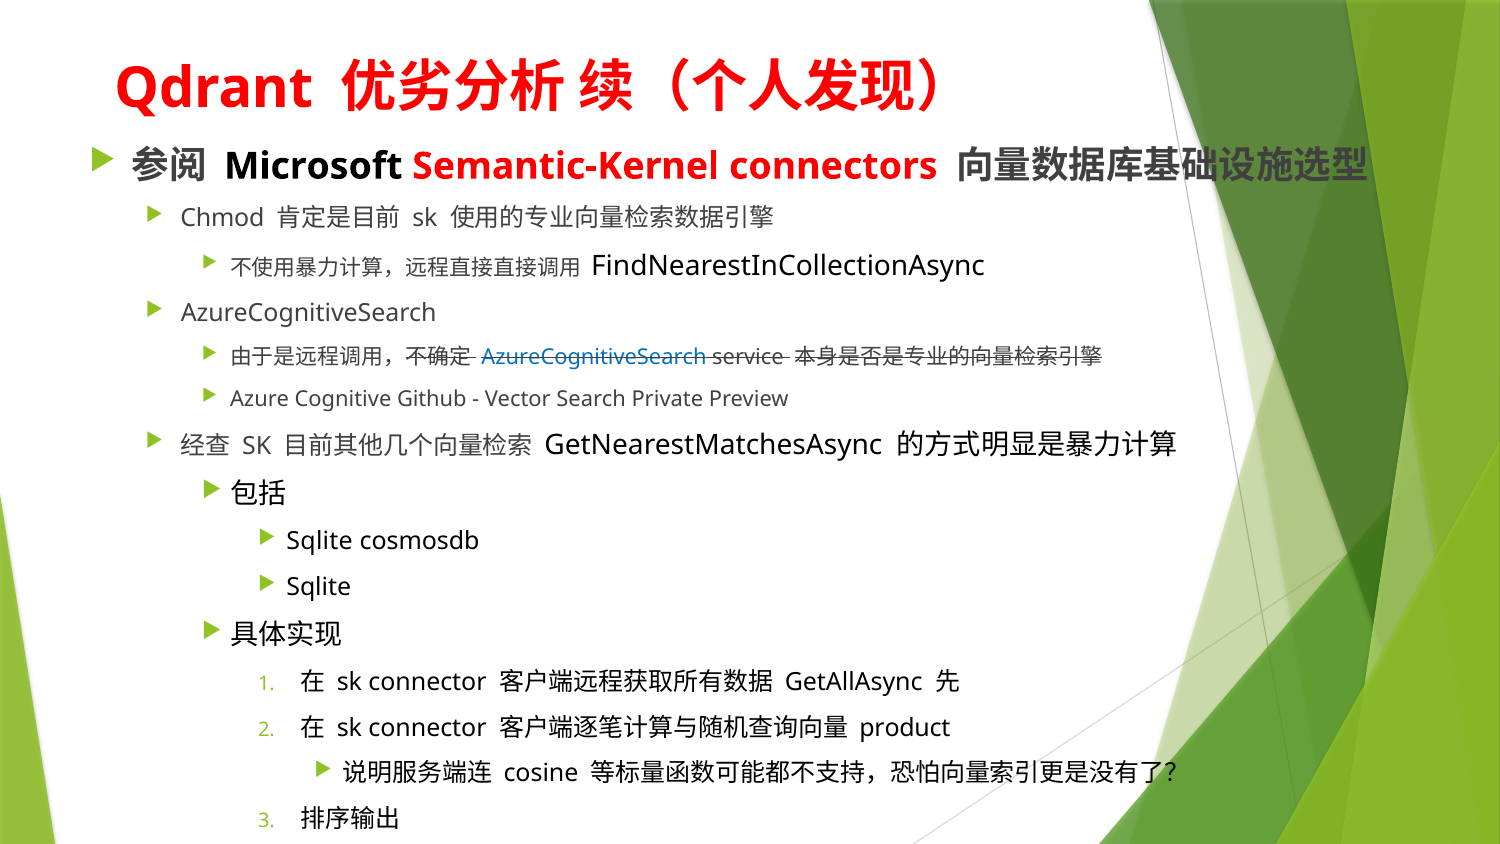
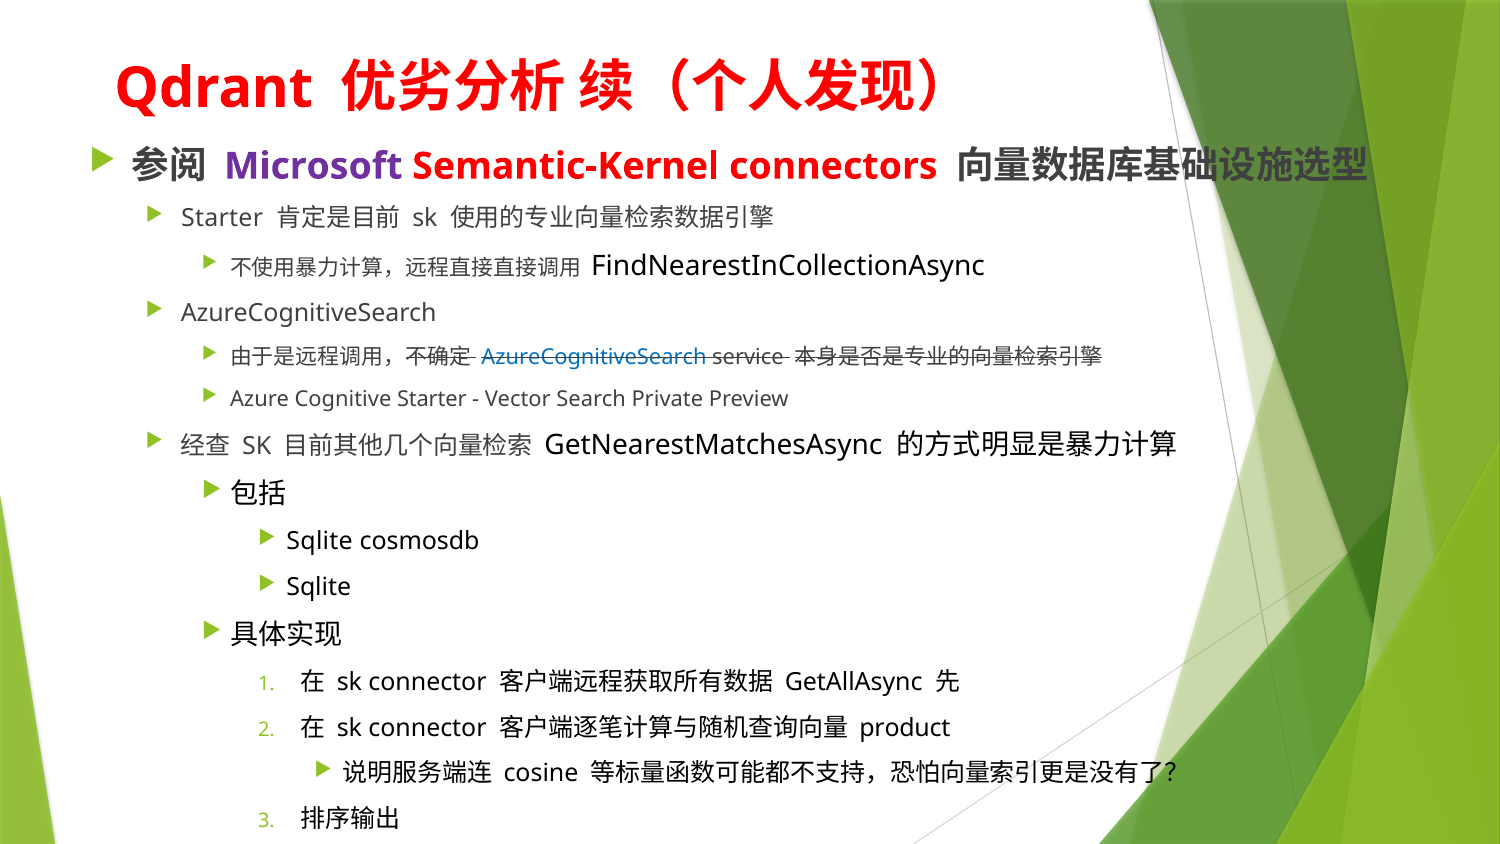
Microsoft colour: black -> purple (313, 166)
Chmod: Chmod -> Starter (222, 218)
Cognitive Github: Github -> Starter (432, 399)
